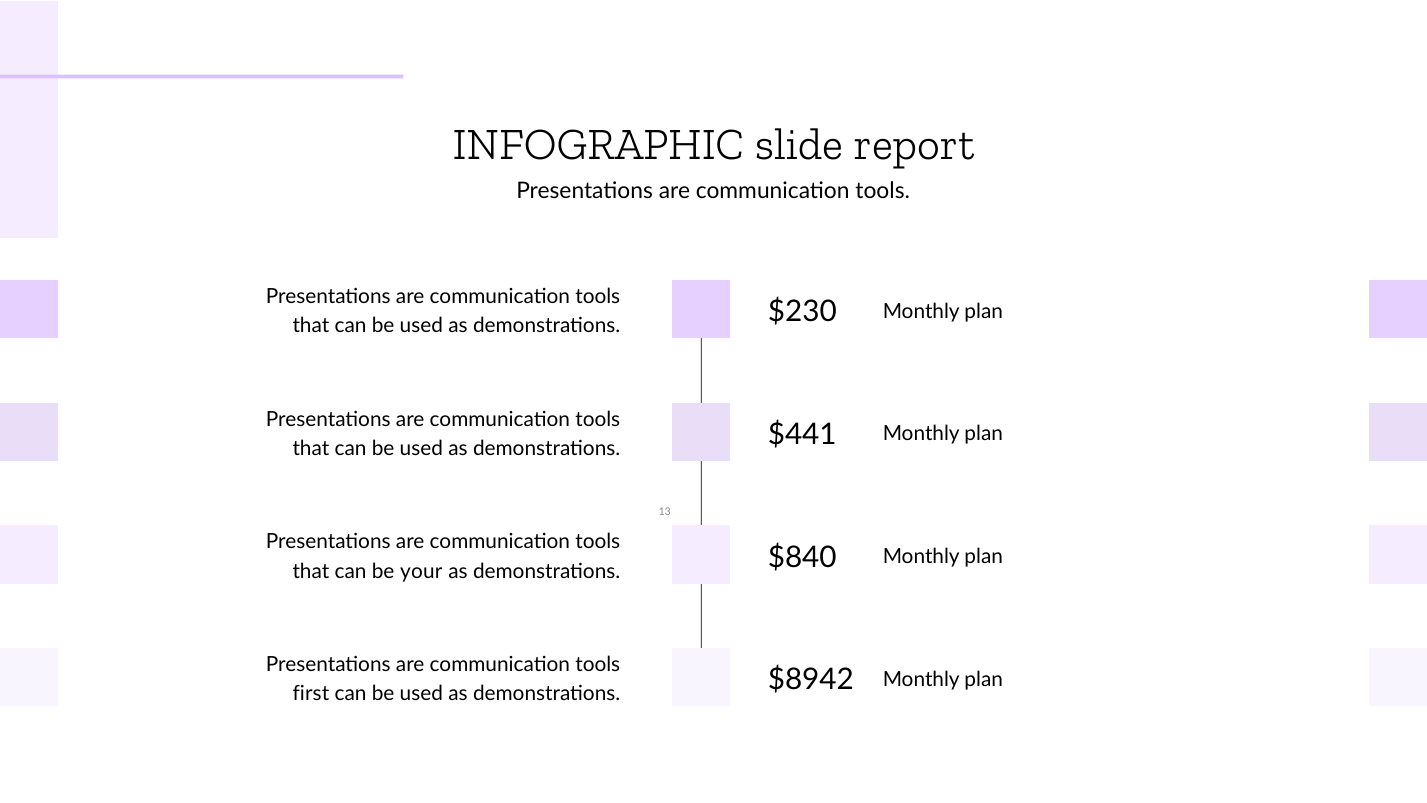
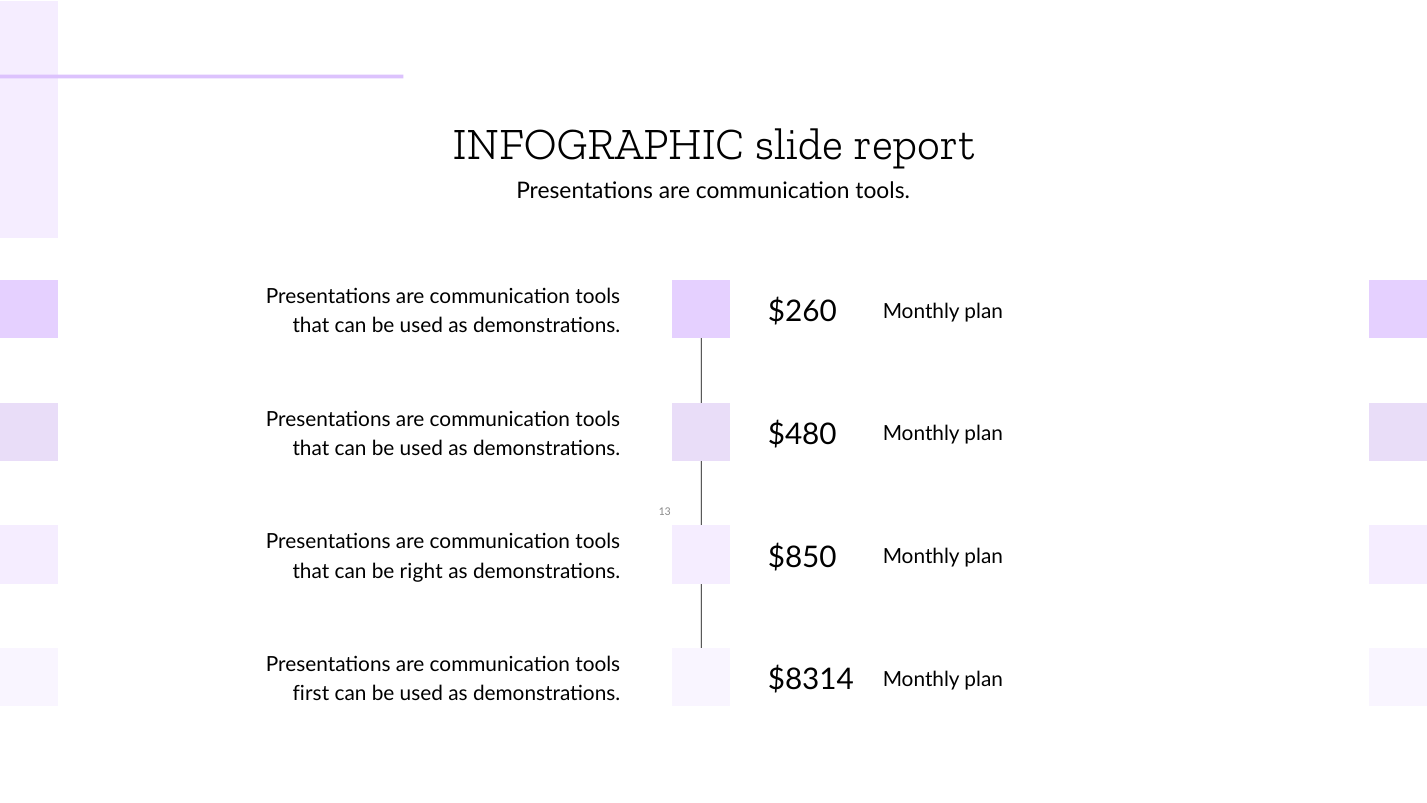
$230: $230 -> $260 (802, 312)
$441: $441 -> $480 (802, 435)
your: your -> right (421, 571)
$840: $840 -> $850 (802, 557)
$8942: $8942 -> $8314 (811, 680)
